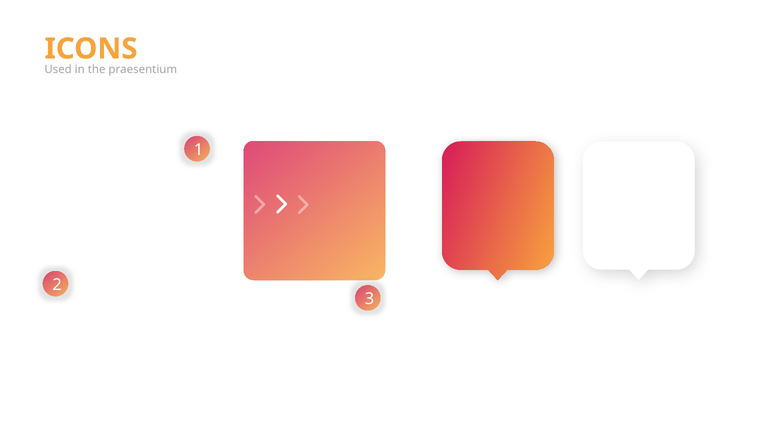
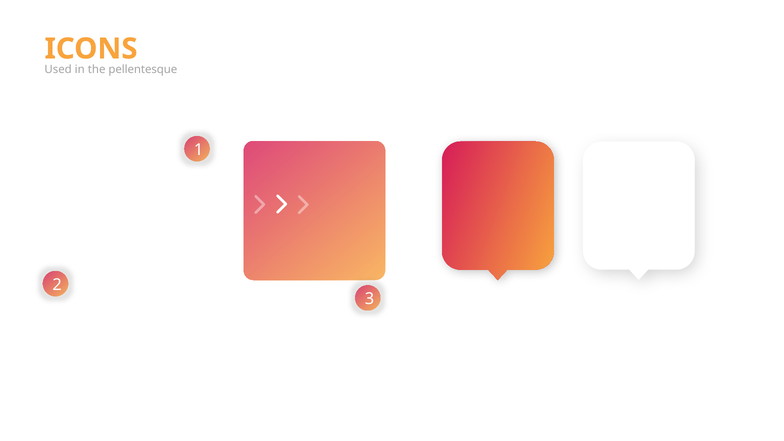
praesentium: praesentium -> pellentesque (143, 70)
